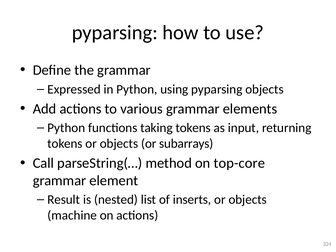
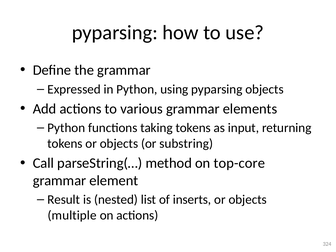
subarrays: subarrays -> substring (186, 144)
machine: machine -> multiple (72, 215)
